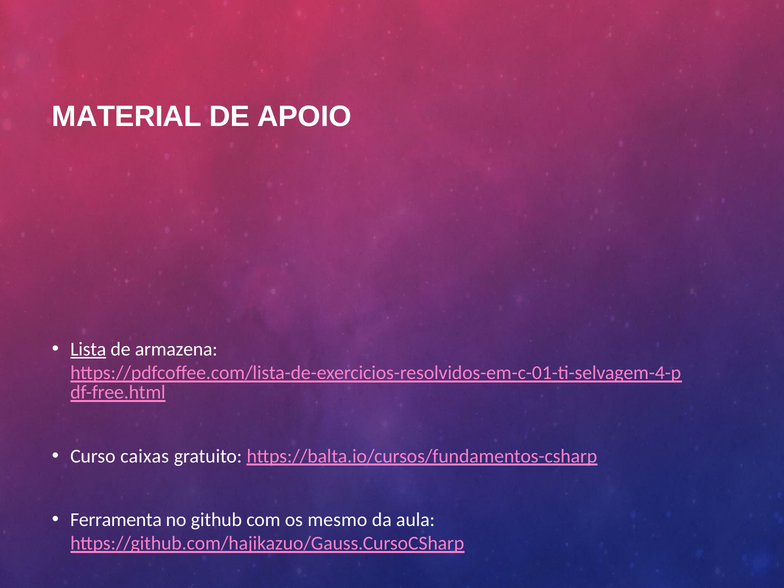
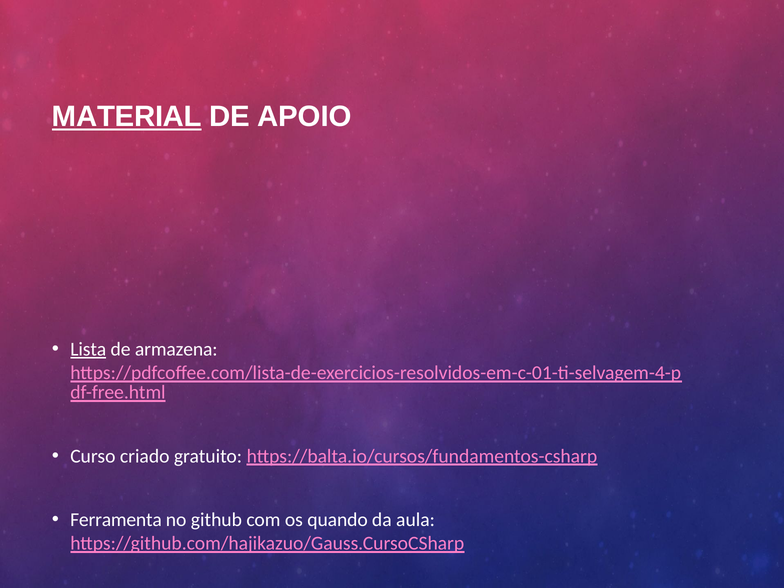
MATERIAL underline: none -> present (127, 117)
caixas: caixas -> criado (145, 456)
mesmo: mesmo -> quando (338, 520)
